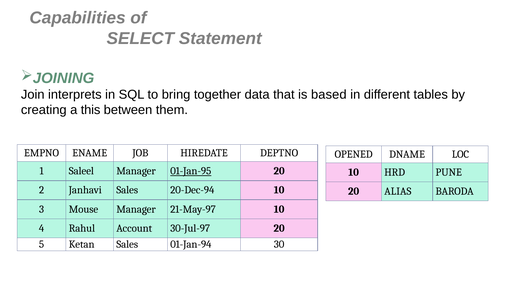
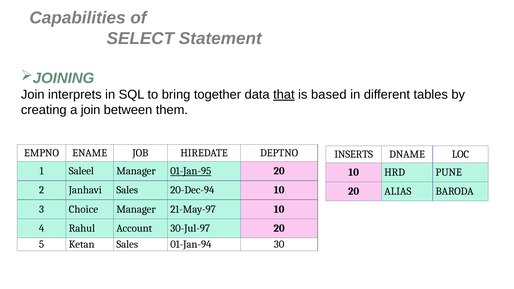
that underline: none -> present (284, 95)
a this: this -> join (91, 110)
OPENED: OPENED -> INSERTS (354, 154)
Mouse: Mouse -> Choice (83, 209)
